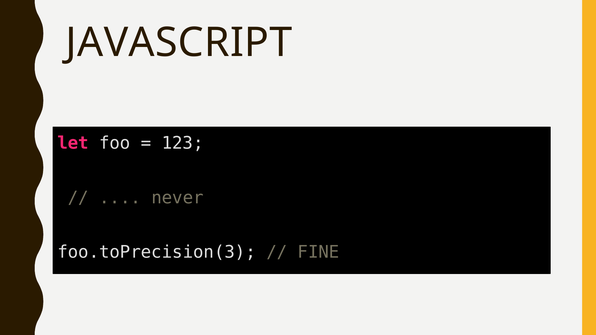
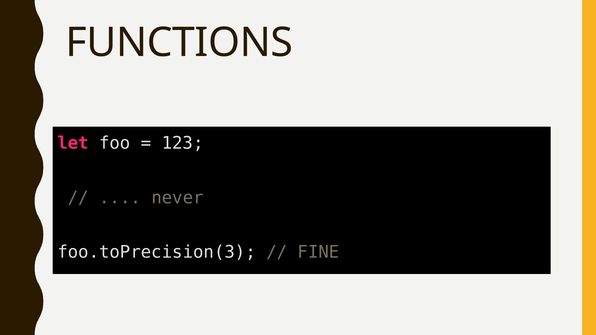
JAVASCRIPT: JAVASCRIPT -> FUNCTIONS (179, 43)
